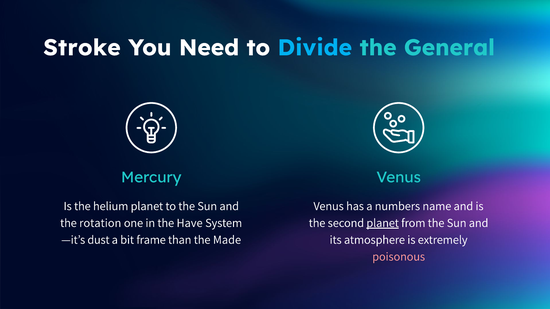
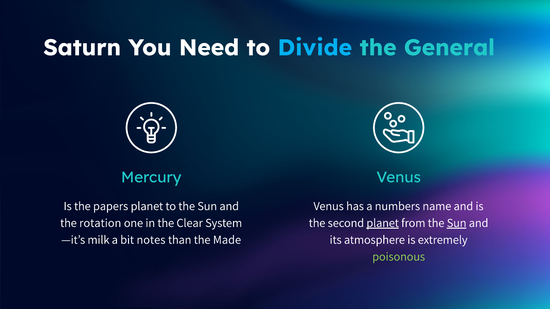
Stroke: Stroke -> Saturn (82, 48)
helium: helium -> papers (111, 206)
Have: Have -> Clear (190, 223)
Sun underline: none -> present (457, 223)
dust: dust -> milk (98, 240)
frame: frame -> notes (151, 240)
poisonous colour: pink -> light green (399, 257)
